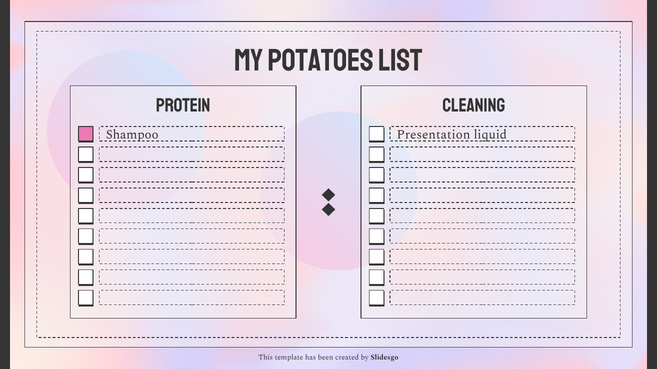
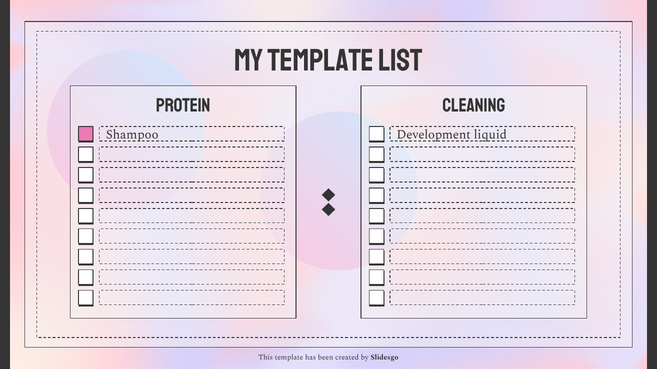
My potatoes: potatoes -> template (321, 61)
Presentation: Presentation -> Development (434, 135)
